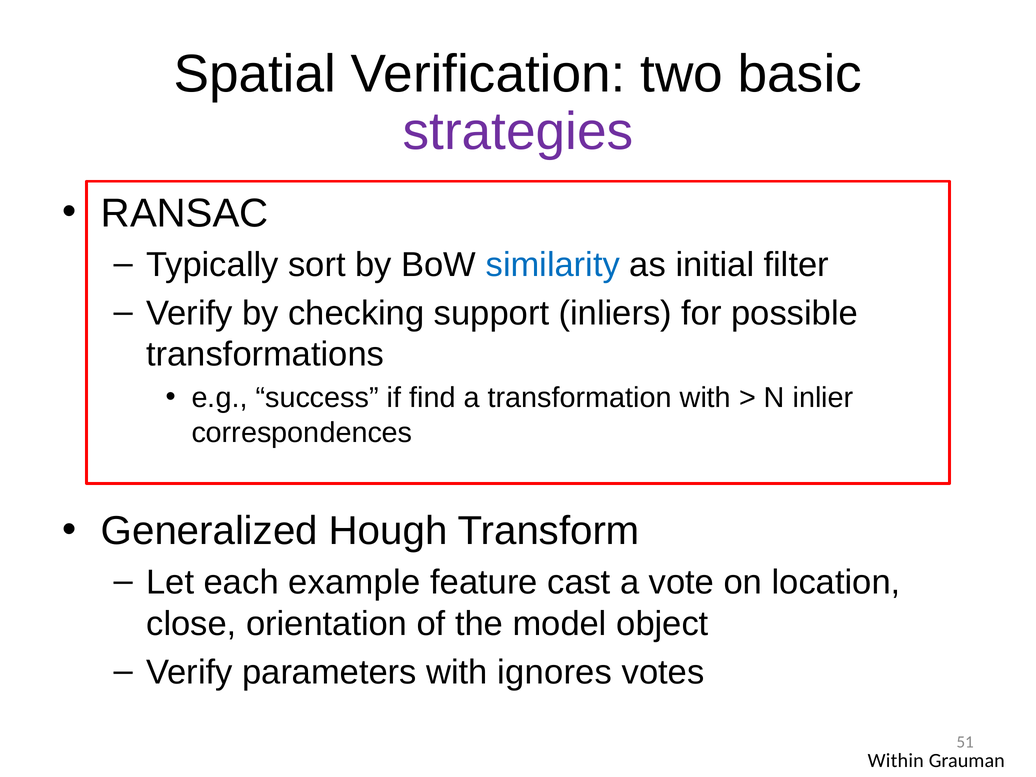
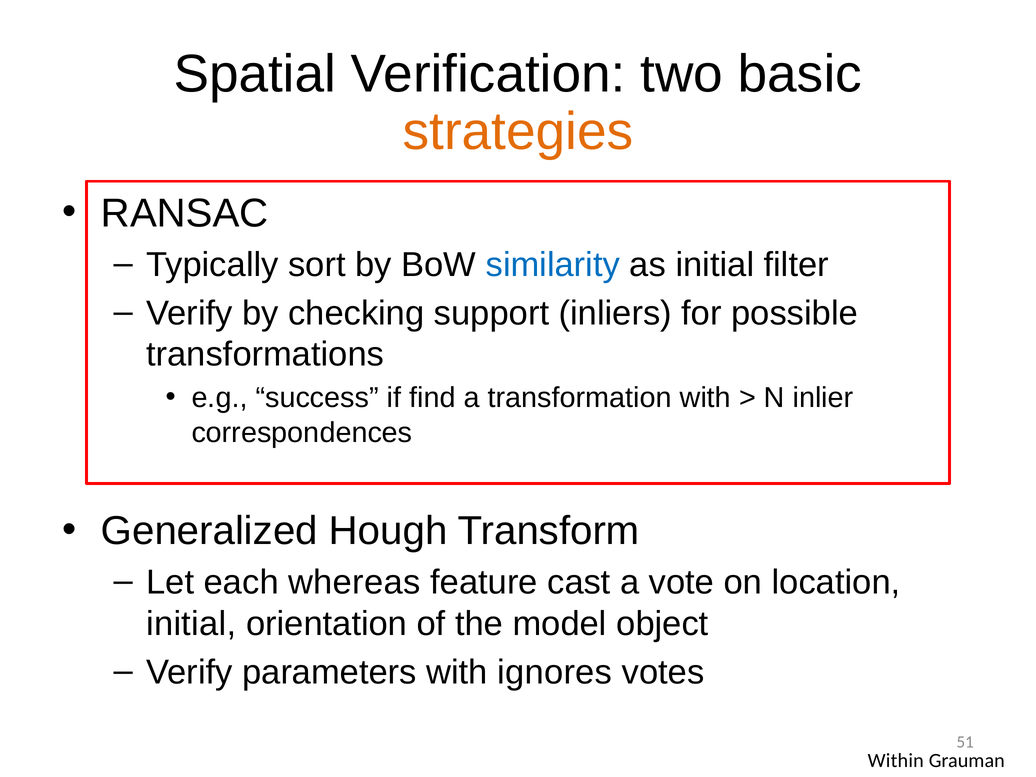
strategies colour: purple -> orange (518, 132)
example: example -> whereas (354, 582)
close: close -> initial (191, 624)
